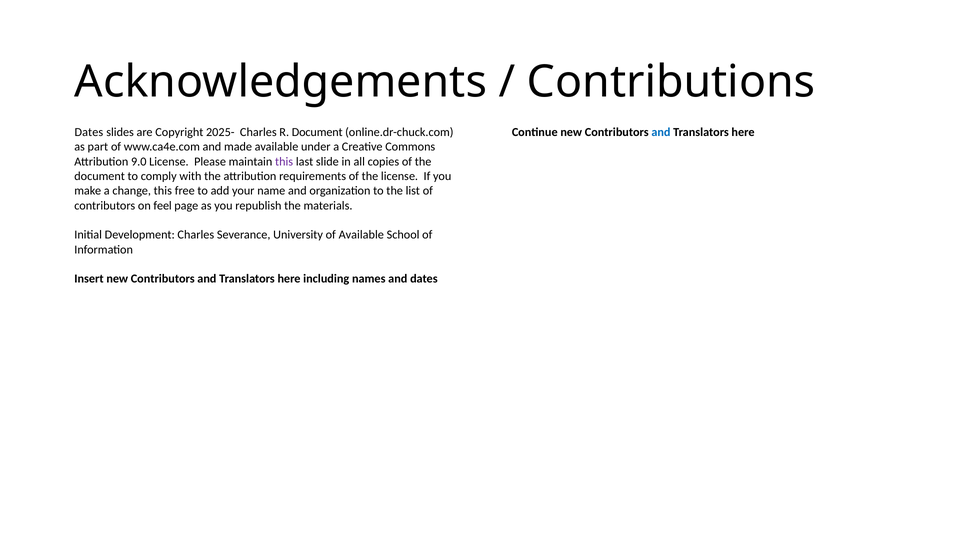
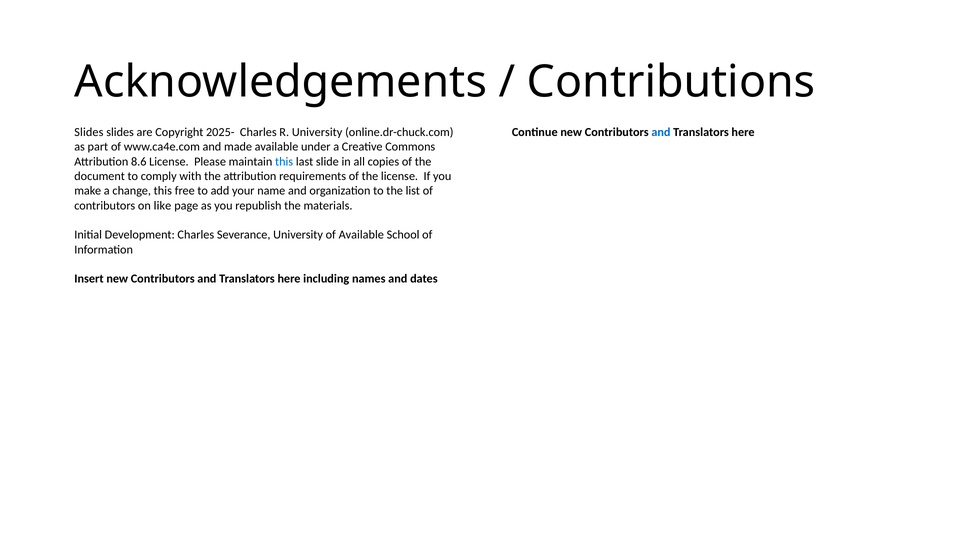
Dates: Dates -> Slides (89, 132)
R Document: Document -> University (317, 132)
9.0: 9.0 -> 8.6 (139, 161)
this colour: purple -> blue (284, 161)
feel: feel -> like (163, 205)
